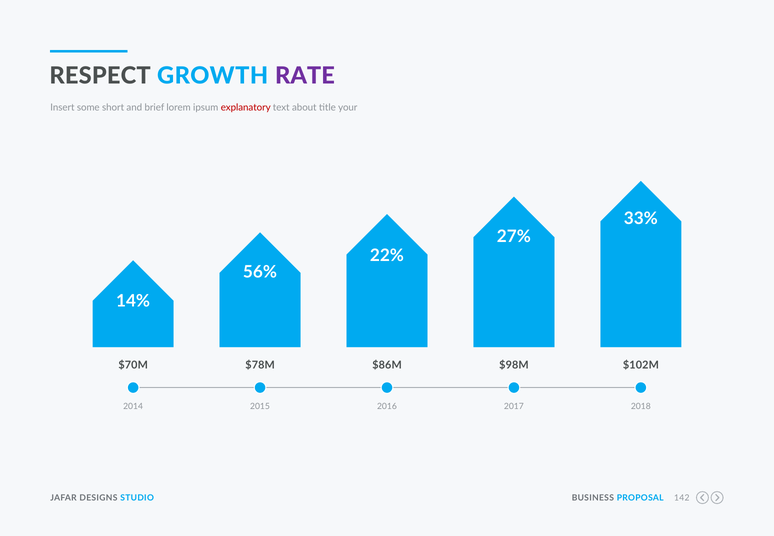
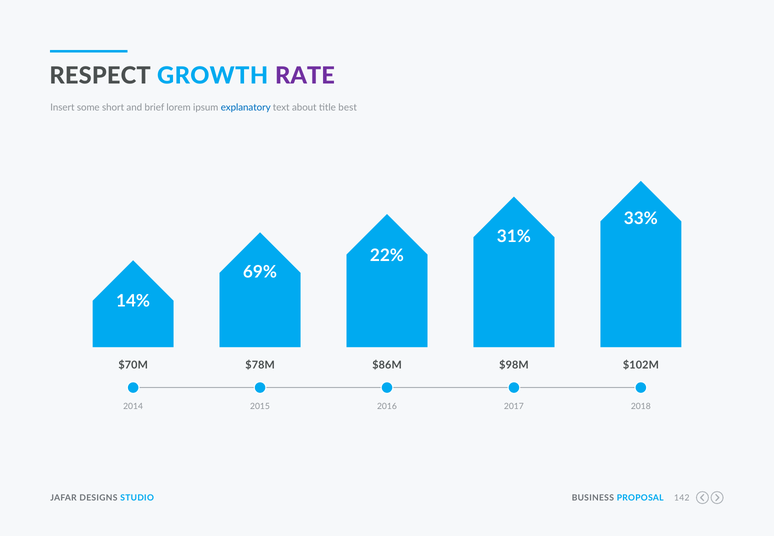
explanatory colour: red -> blue (246, 108)
your: your -> best (348, 108)
27%: 27% -> 31% (514, 237)
56%: 56% -> 69% (260, 272)
